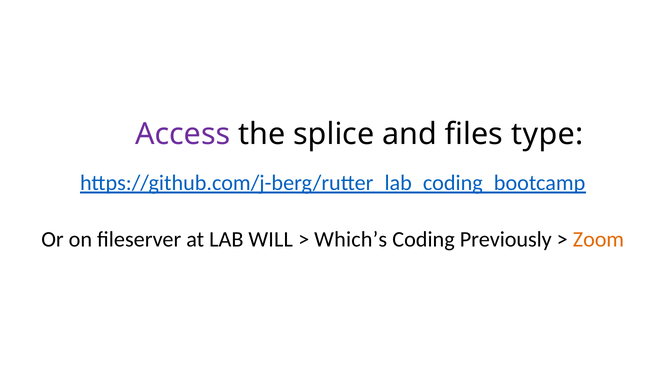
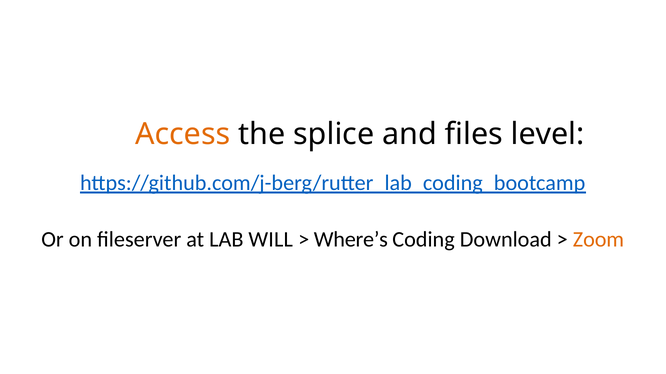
Access colour: purple -> orange (183, 134)
type: type -> level (548, 134)
Which’s: Which’s -> Where’s (351, 240)
Previously: Previously -> Download (506, 240)
